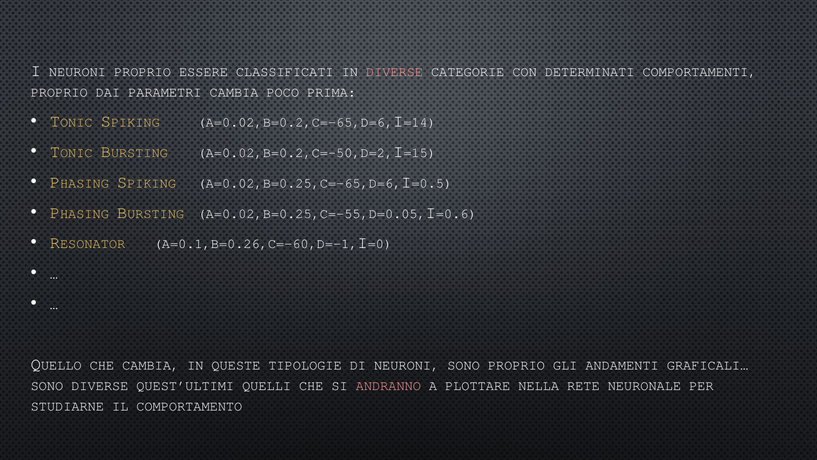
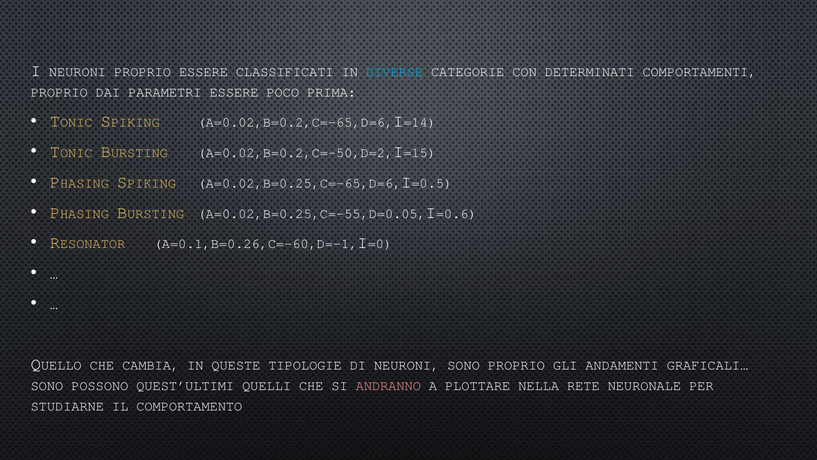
DIVERSE colour: pink -> light blue (394, 72)
PARAMETRI CAMBIA: CAMBIA -> ESSERE (234, 92)
SONO DIVERSE: DIVERSE -> POSSONO (100, 385)
